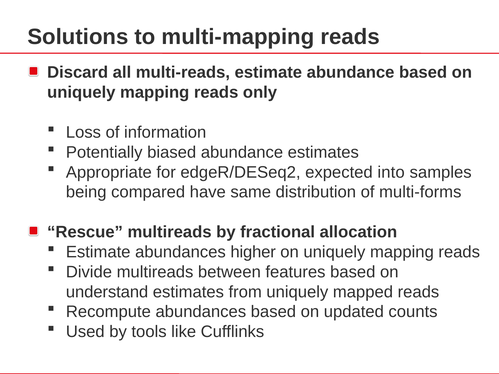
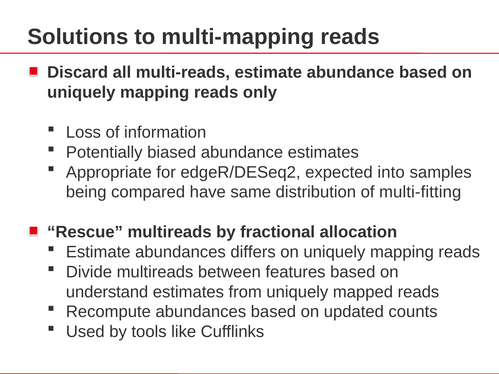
multi-forms: multi-forms -> multi-fitting (420, 192)
higher: higher -> differs (253, 252)
